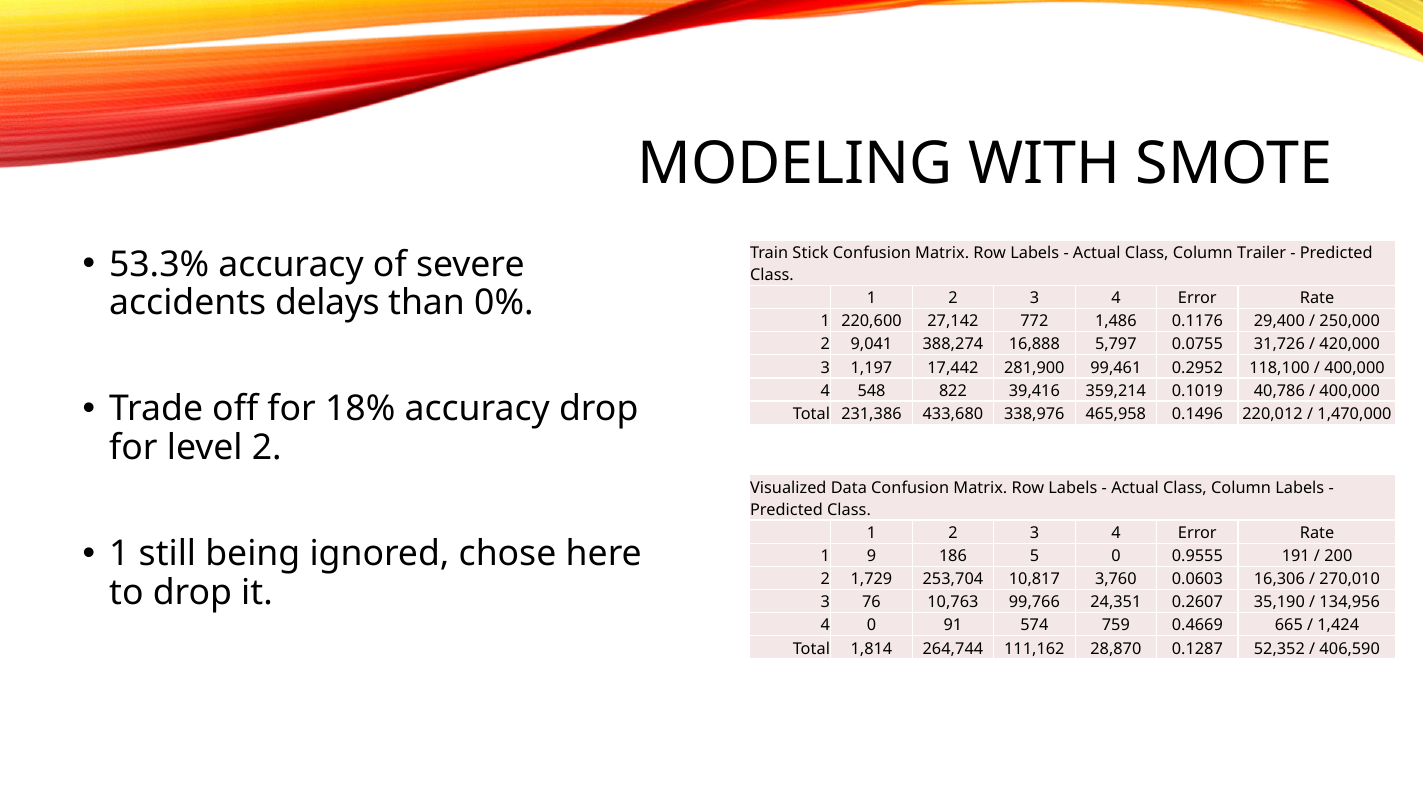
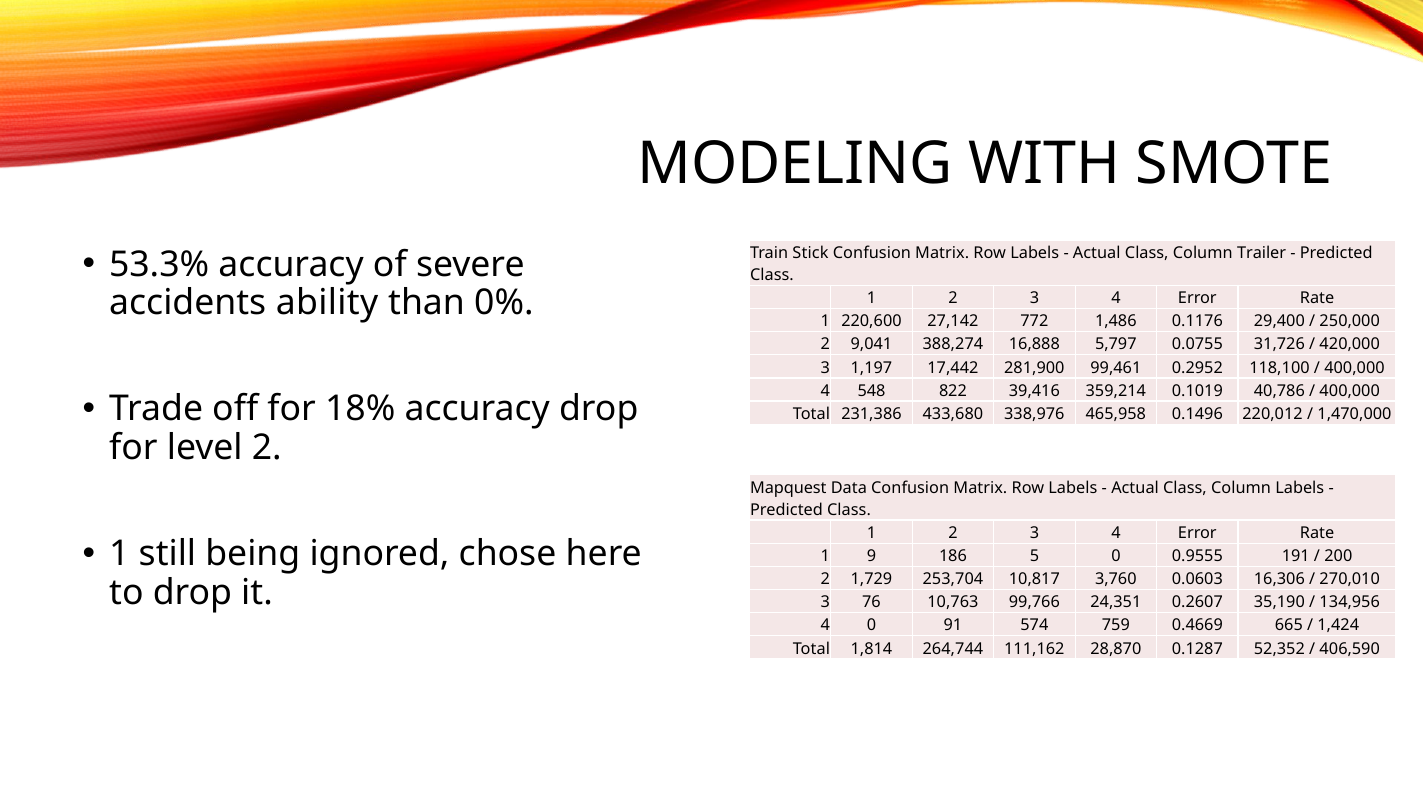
delays: delays -> ability (327, 303)
Visualized: Visualized -> Mapquest (788, 488)
